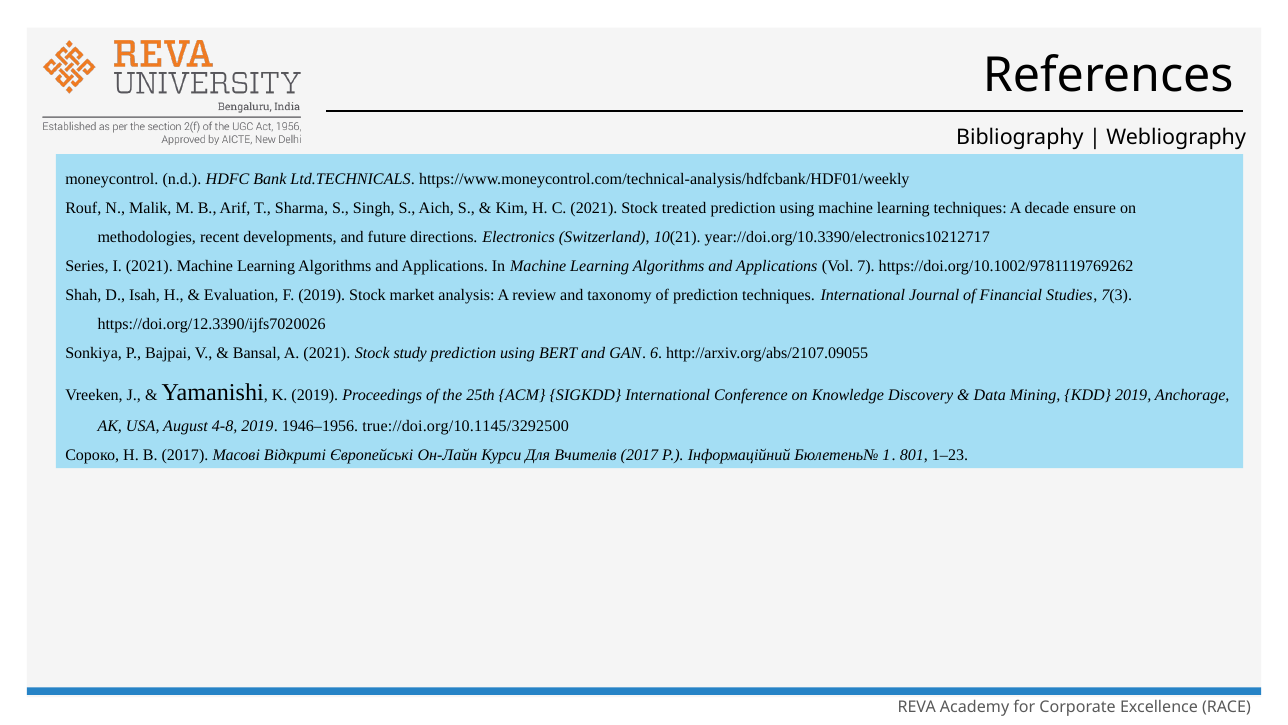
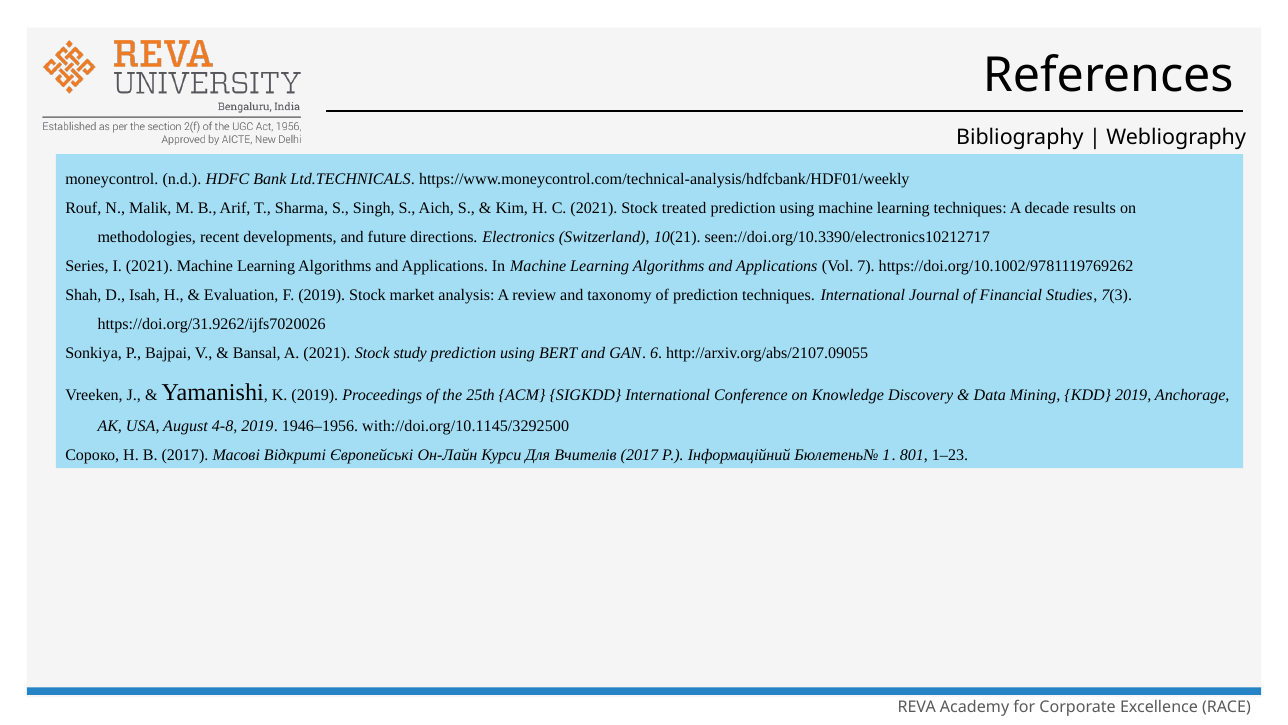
ensure: ensure -> results (1095, 208)
year://doi.org/10.3390/electronics10212717: year://doi.org/10.3390/electronics10212717 -> seen://doi.org/10.3390/electronics10212717 (847, 237)
https://doi.org/12.3390/ijfs7020026: https://doi.org/12.3390/ijfs7020026 -> https://doi.org/31.9262/ijfs7020026 (212, 324)
true://doi.org/10.1145/3292500: true://doi.org/10.1145/3292500 -> with://doi.org/10.1145/3292500 (466, 426)
